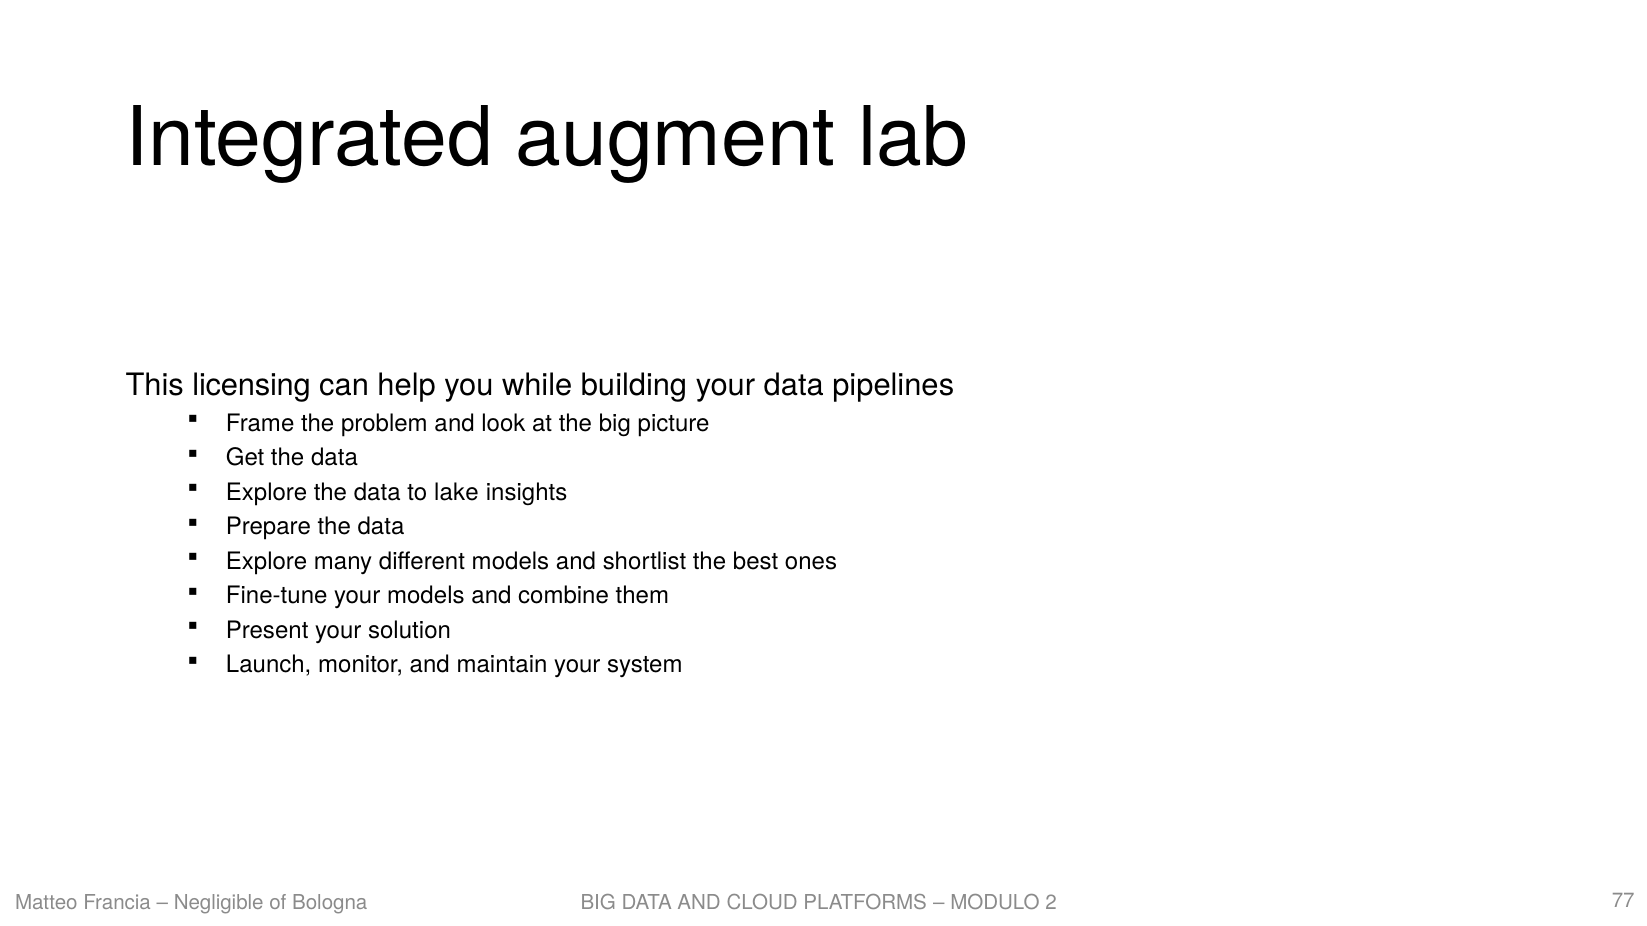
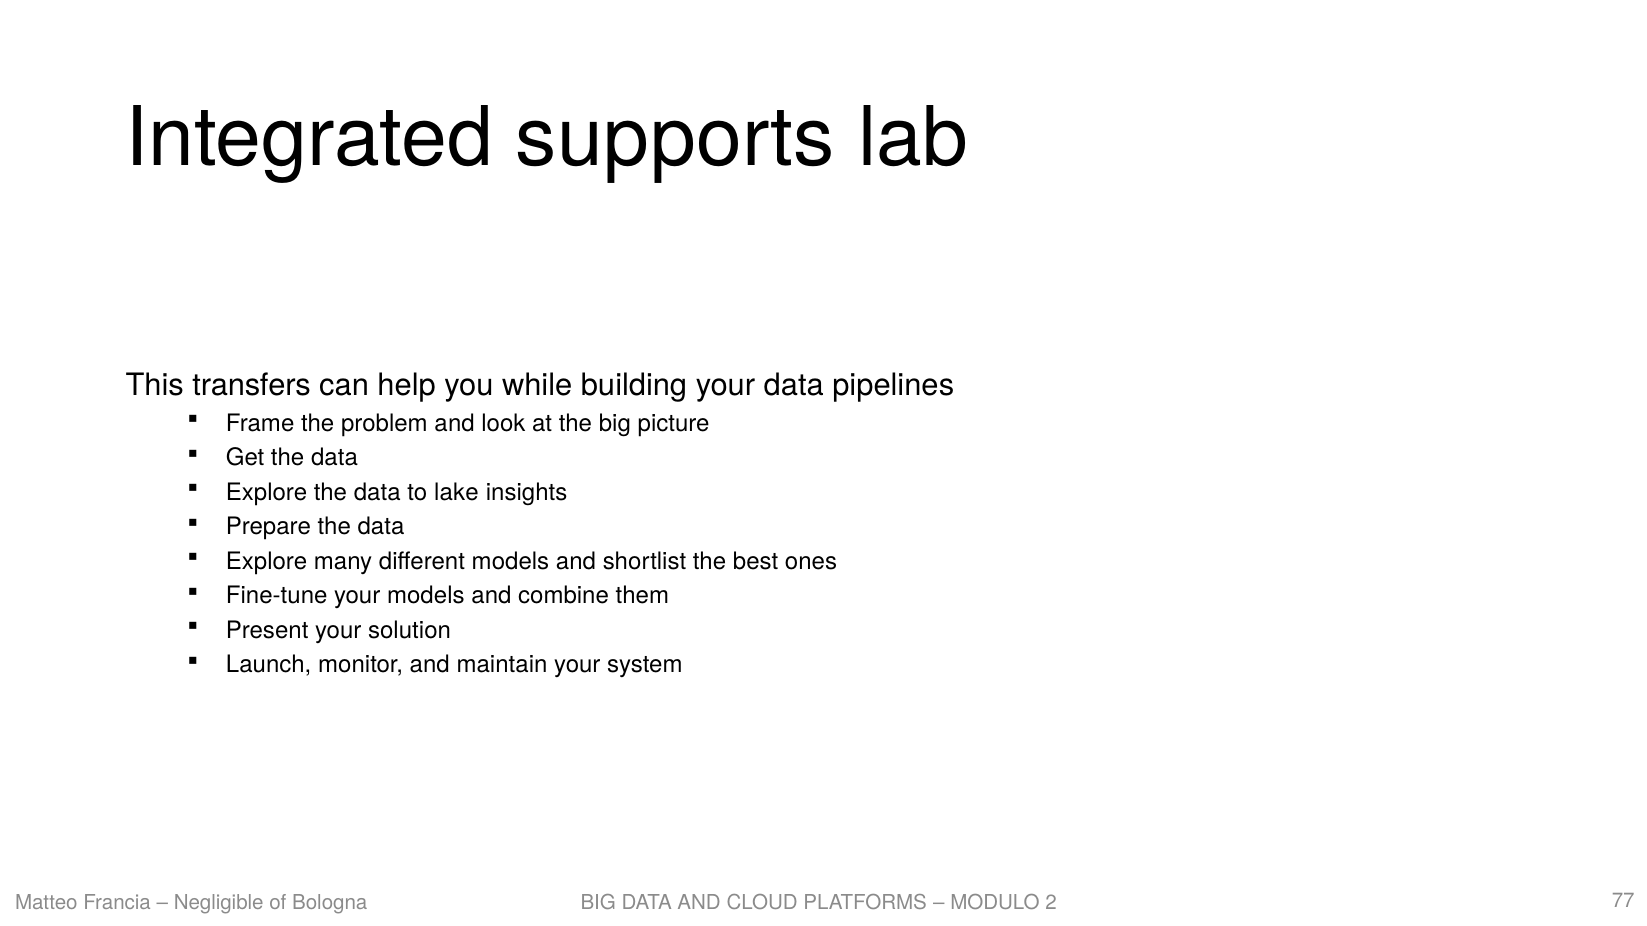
augment: augment -> supports (676, 138)
licensing: licensing -> transfers (252, 385)
